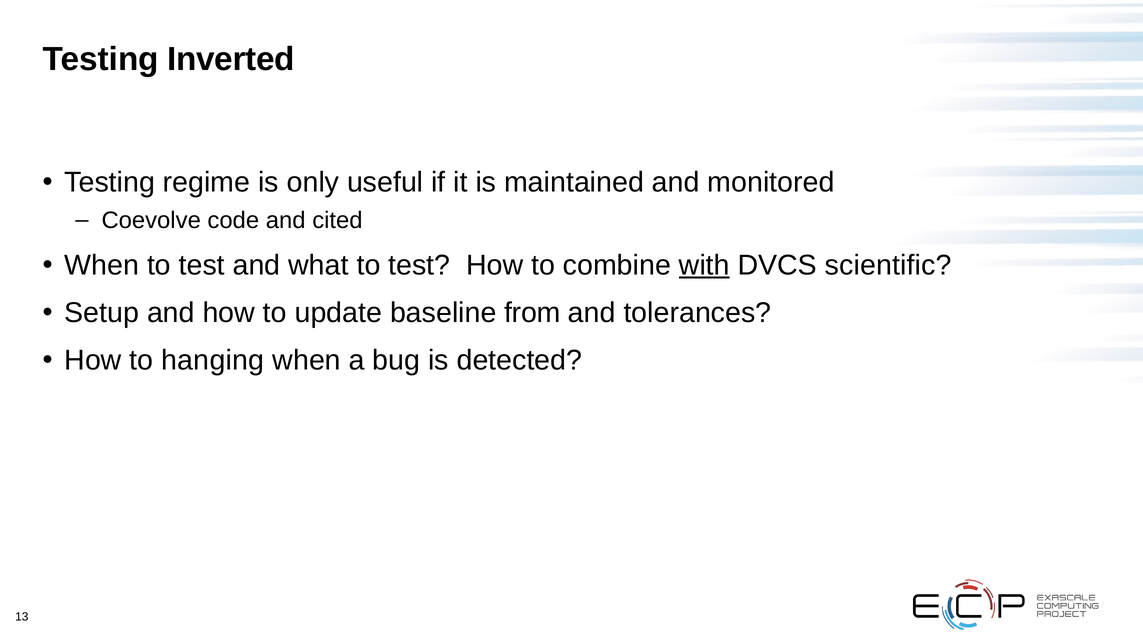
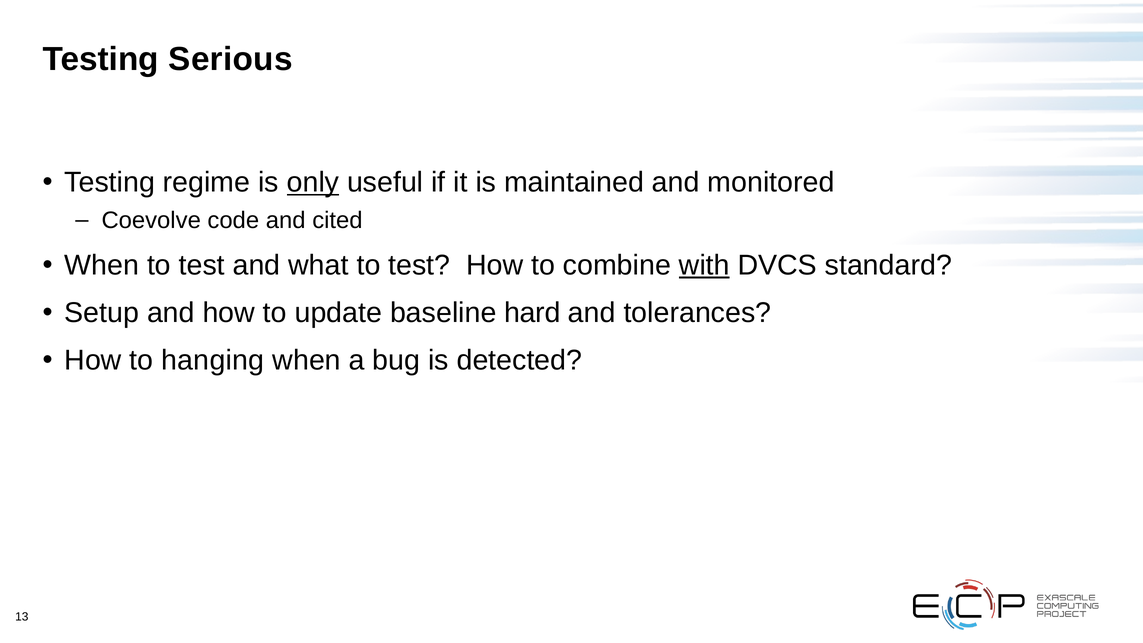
Inverted: Inverted -> Serious (231, 59)
only underline: none -> present (313, 182)
scientific: scientific -> standard (888, 265)
from: from -> hard (532, 313)
